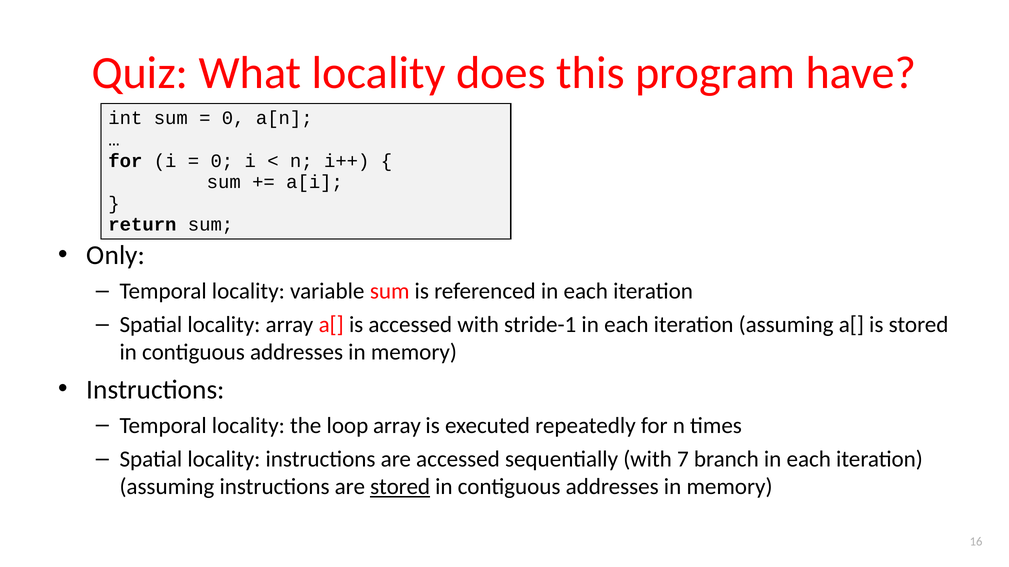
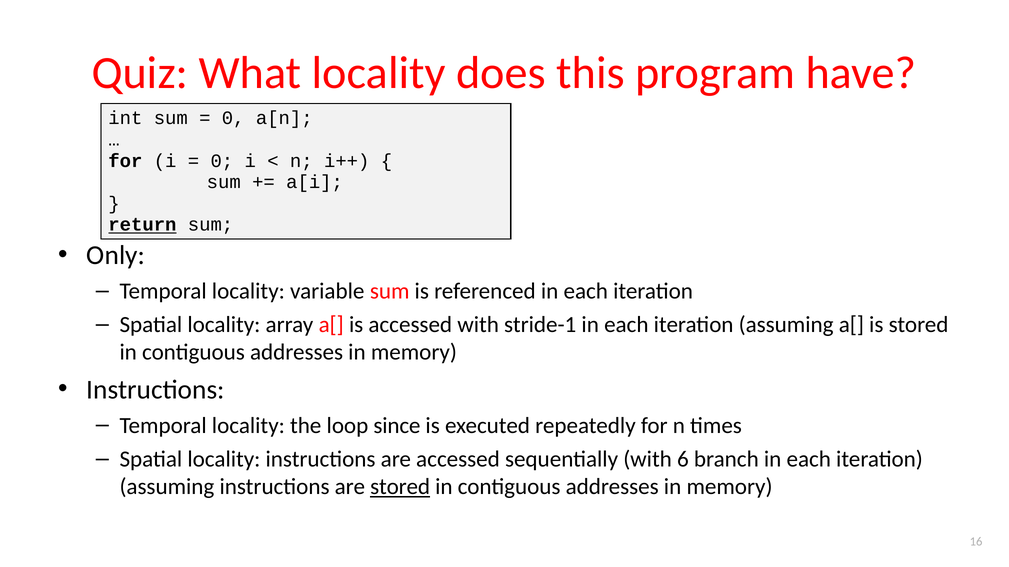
return underline: none -> present (142, 225)
loop array: array -> since (397, 426)
7: 7 -> 6 (683, 459)
